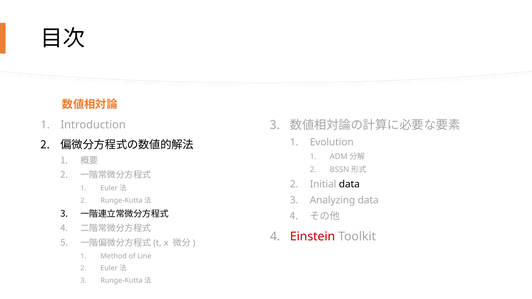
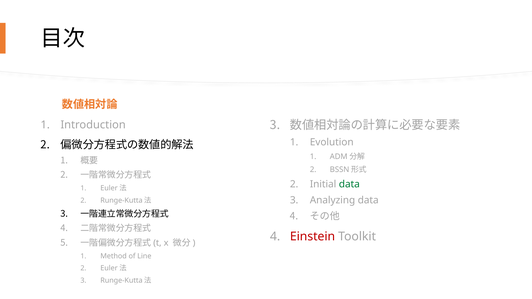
data colour: black -> green (349, 184)
